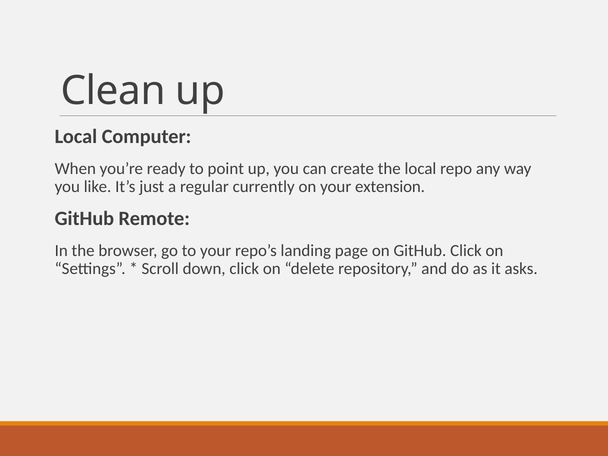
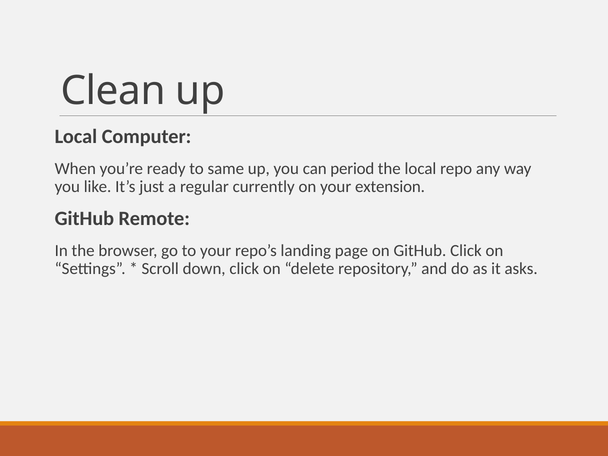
point: point -> same (226, 168)
create: create -> period (352, 168)
